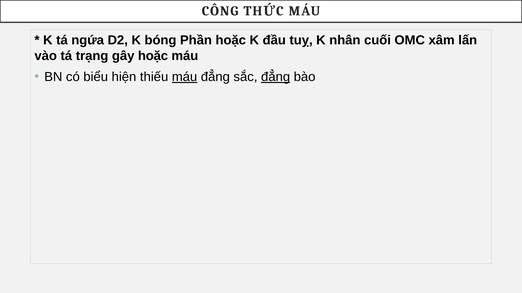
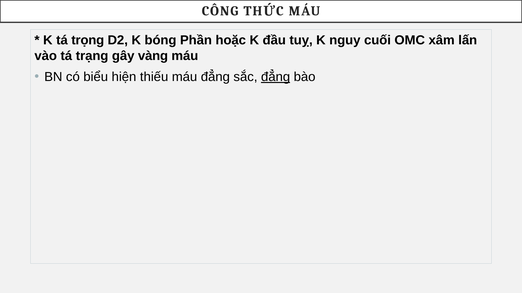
ngứa: ngứa -> trọng (88, 40)
nhân: nhân -> nguy (345, 40)
gây hoặc: hoặc -> vàng (153, 56)
máu underline: present -> none (185, 77)
